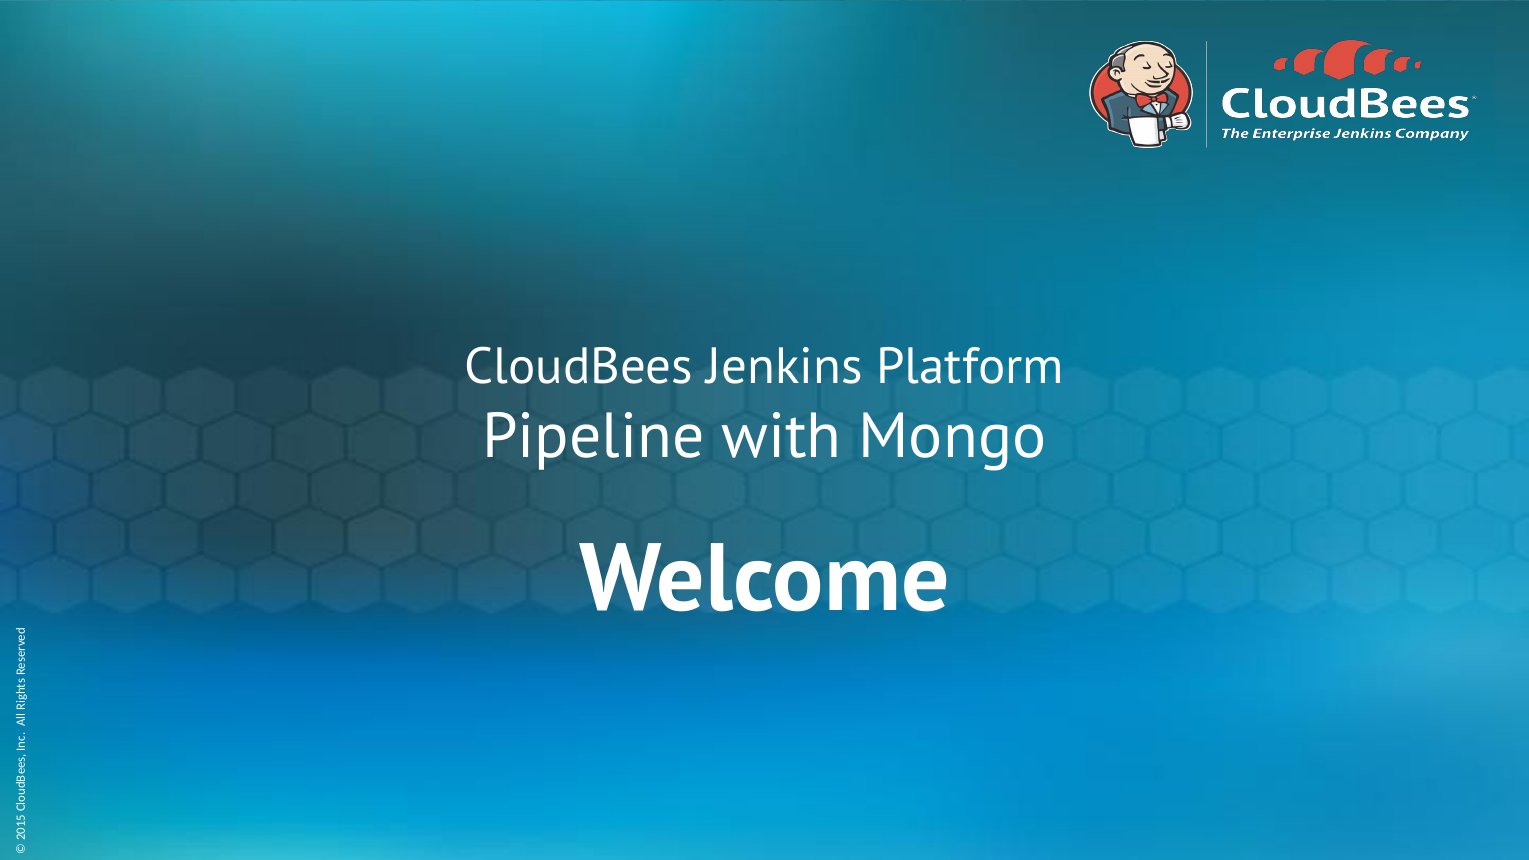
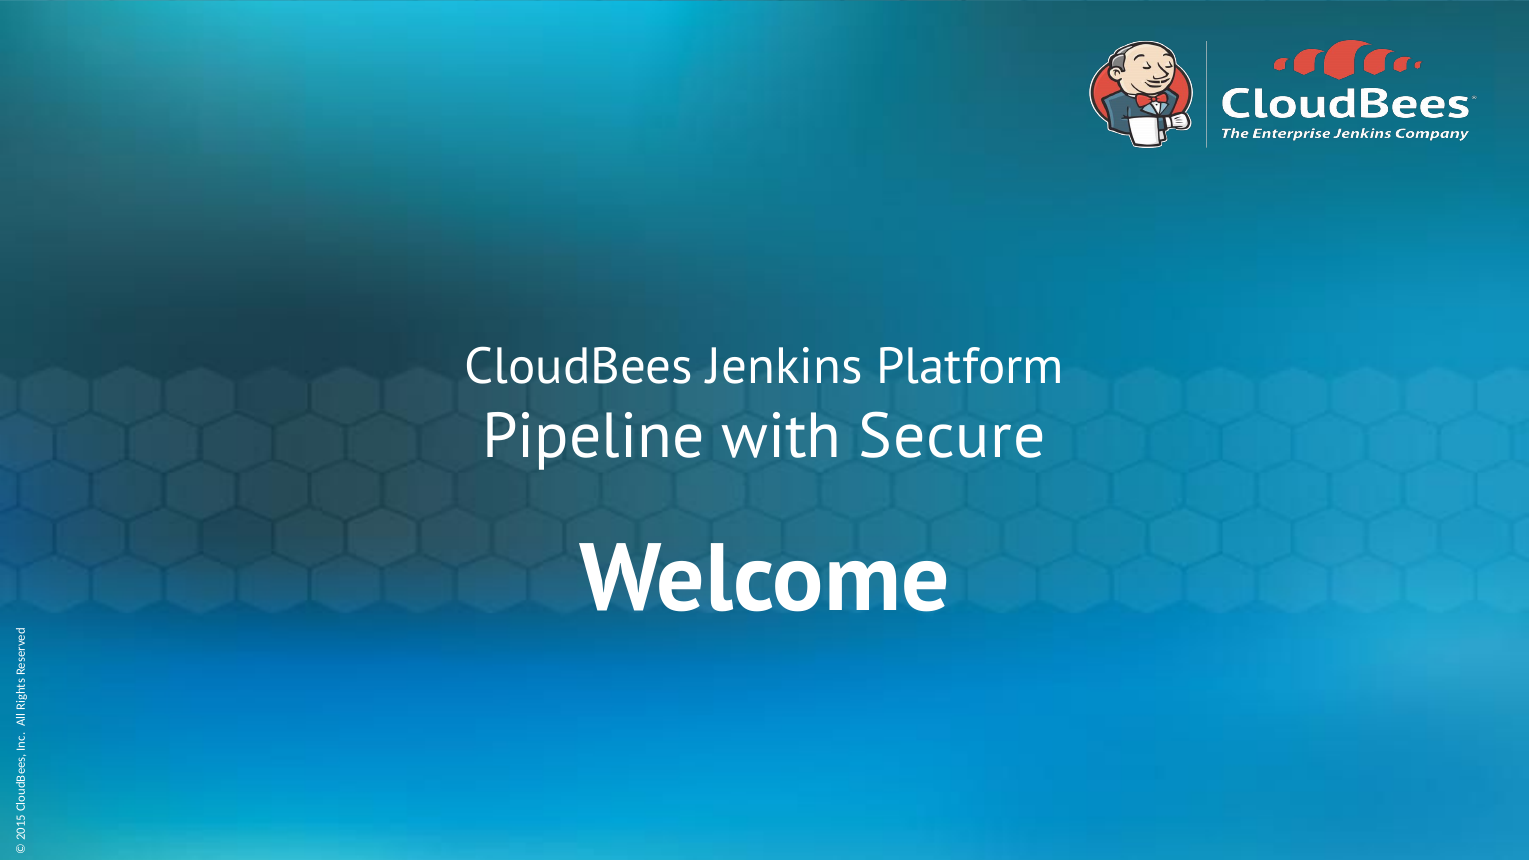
Mongo: Mongo -> Secure (952, 436)
